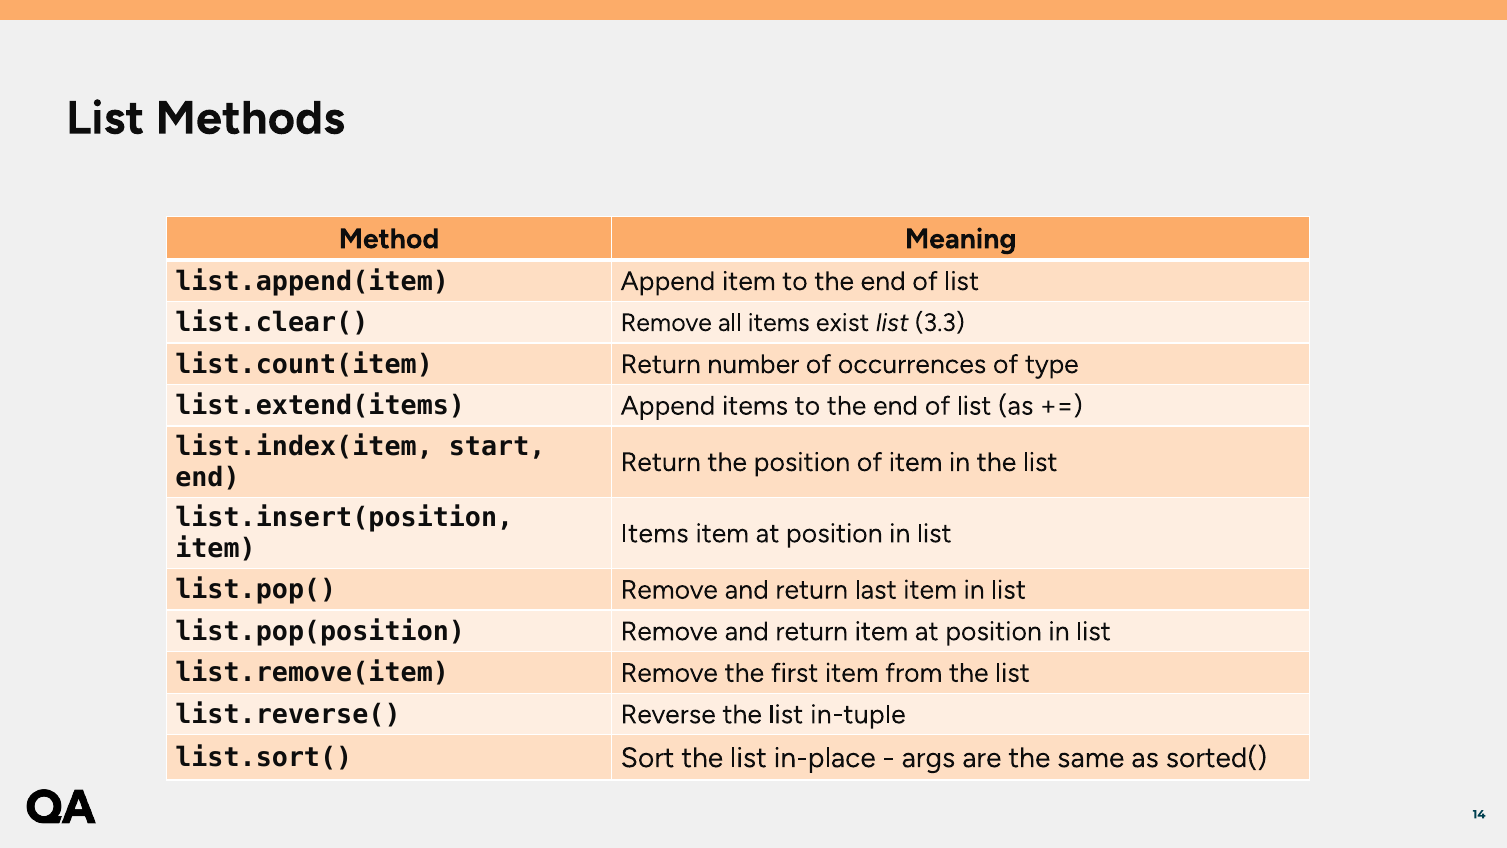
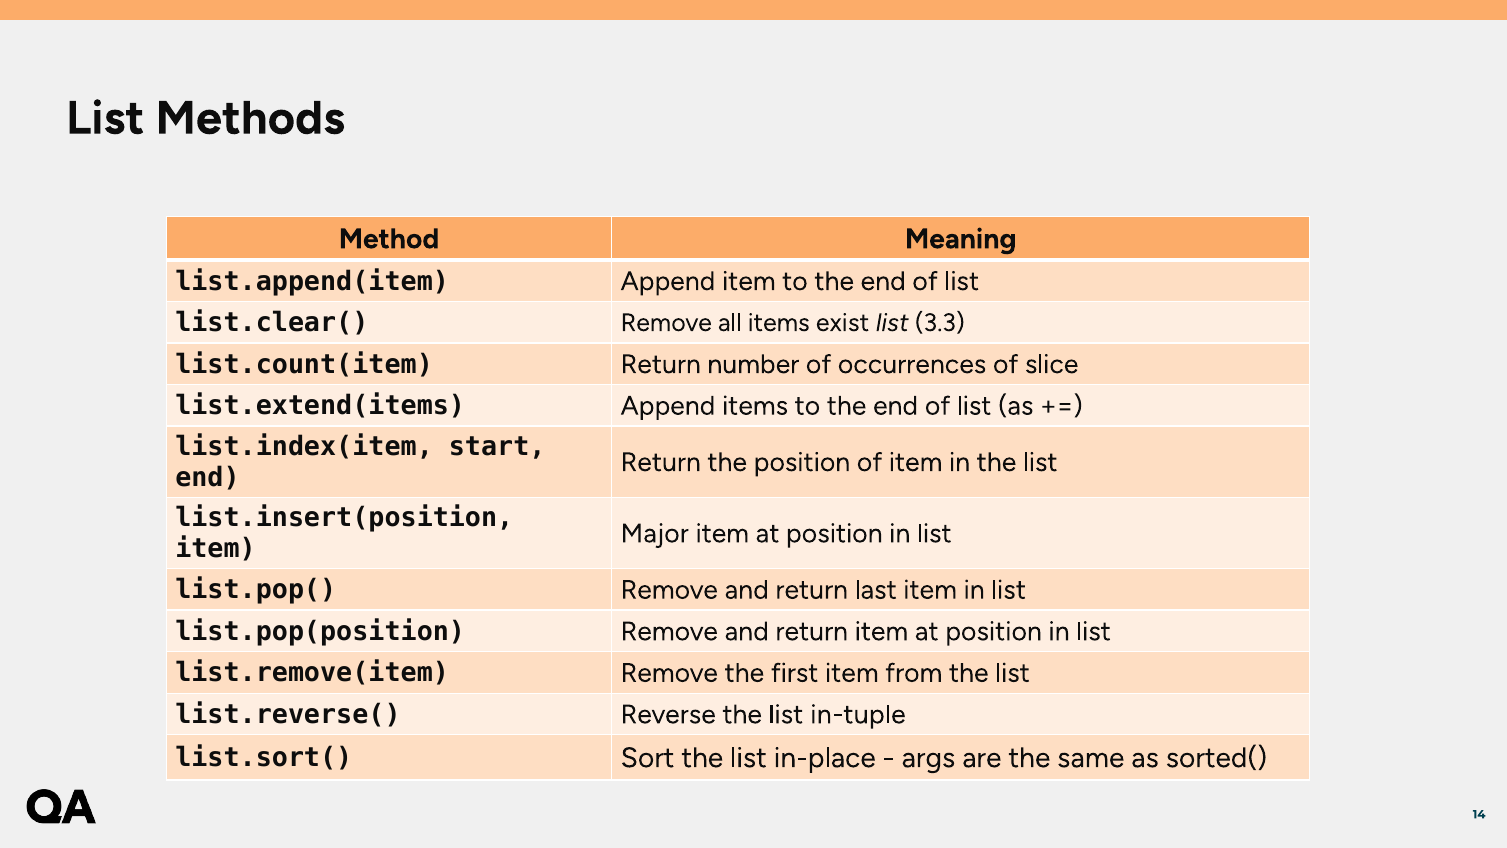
type: type -> slice (1052, 364)
Items: Items -> Major (655, 533)
